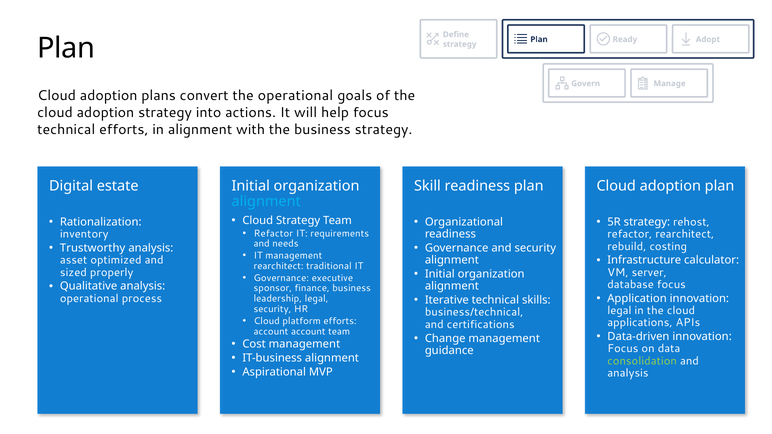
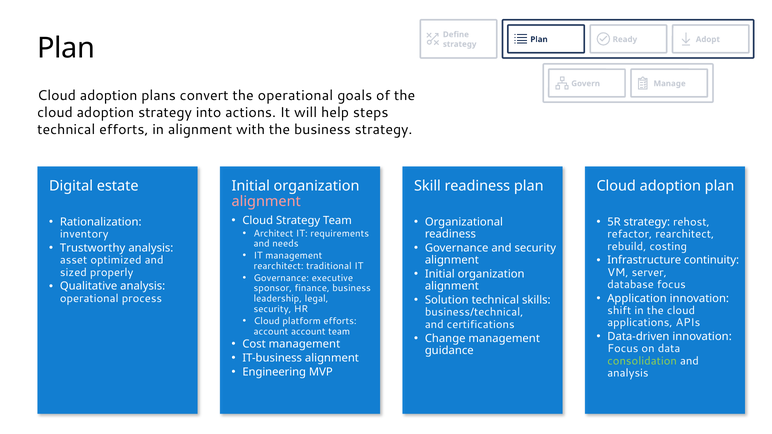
help focus: focus -> steps (371, 112)
alignment colour: light blue -> pink (266, 201)
Refactor: Refactor -> Architect (273, 233)
calculator: calculator -> continuity (712, 260)
Iterative: Iterative -> Solution (447, 300)
legal: legal -> shift (619, 311)
Aspirational: Aspirational -> Engineering (274, 372)
